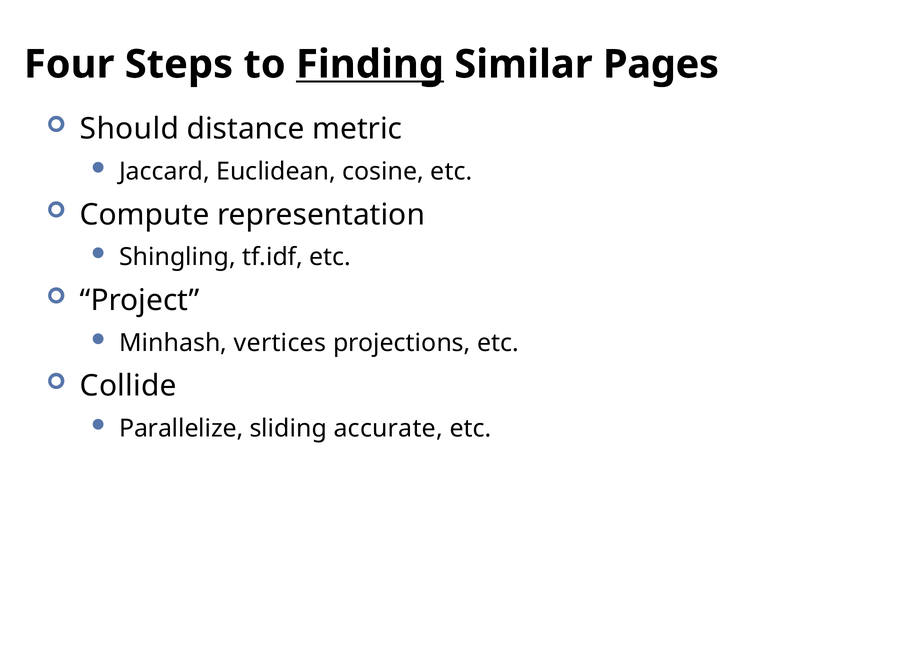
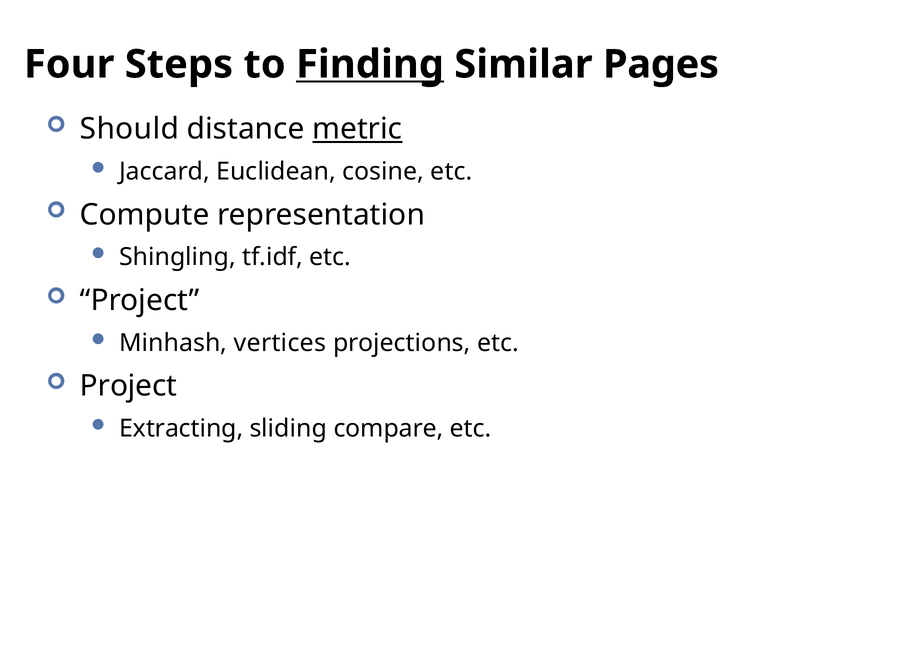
metric underline: none -> present (357, 129)
Collide: Collide -> Project (128, 387)
Parallelize: Parallelize -> Extracting (181, 429)
accurate: accurate -> compare (388, 429)
